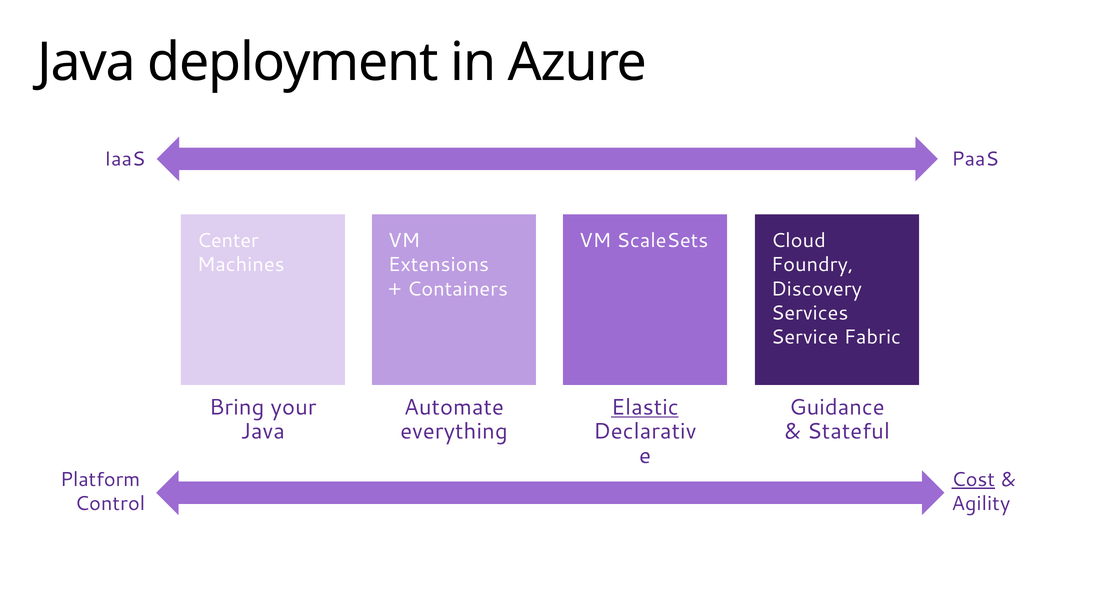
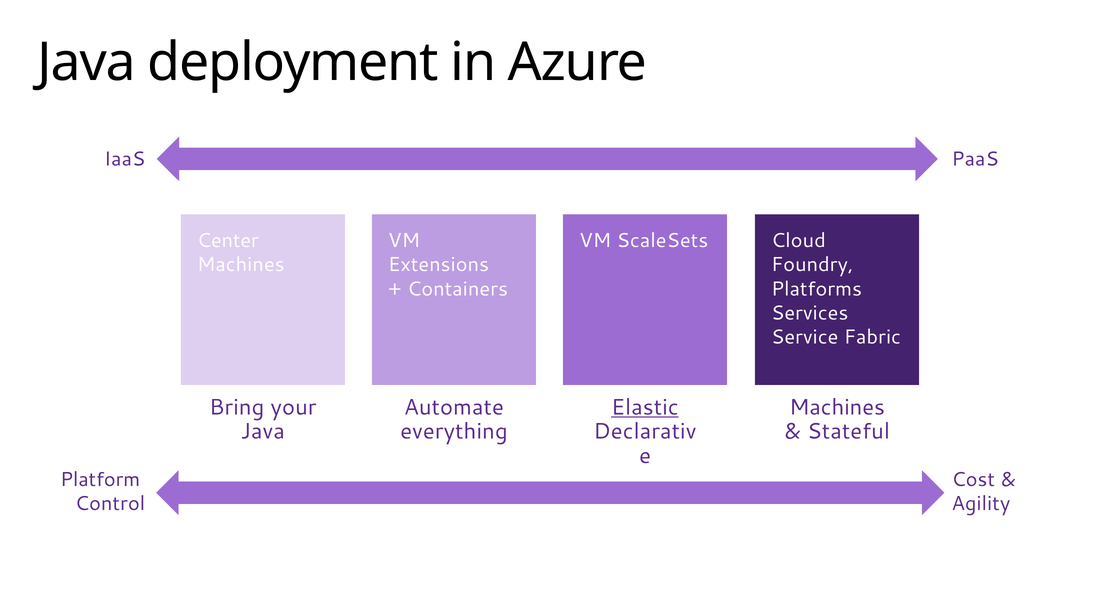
Discovery: Discovery -> Platforms (817, 289)
Guidance: Guidance -> Machines (837, 407)
Cost underline: present -> none (973, 480)
